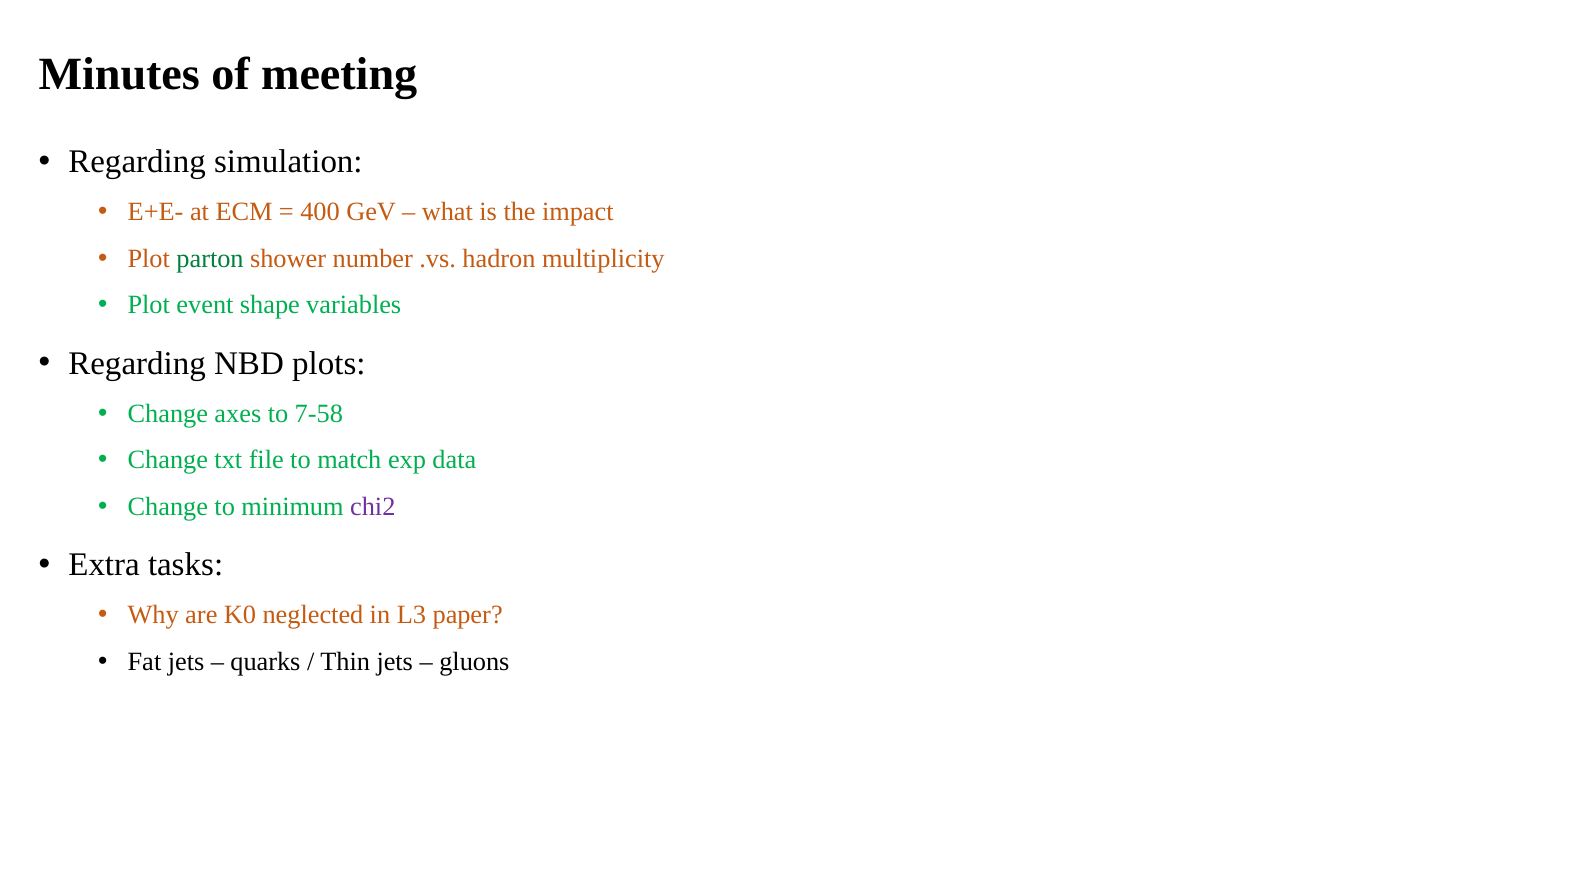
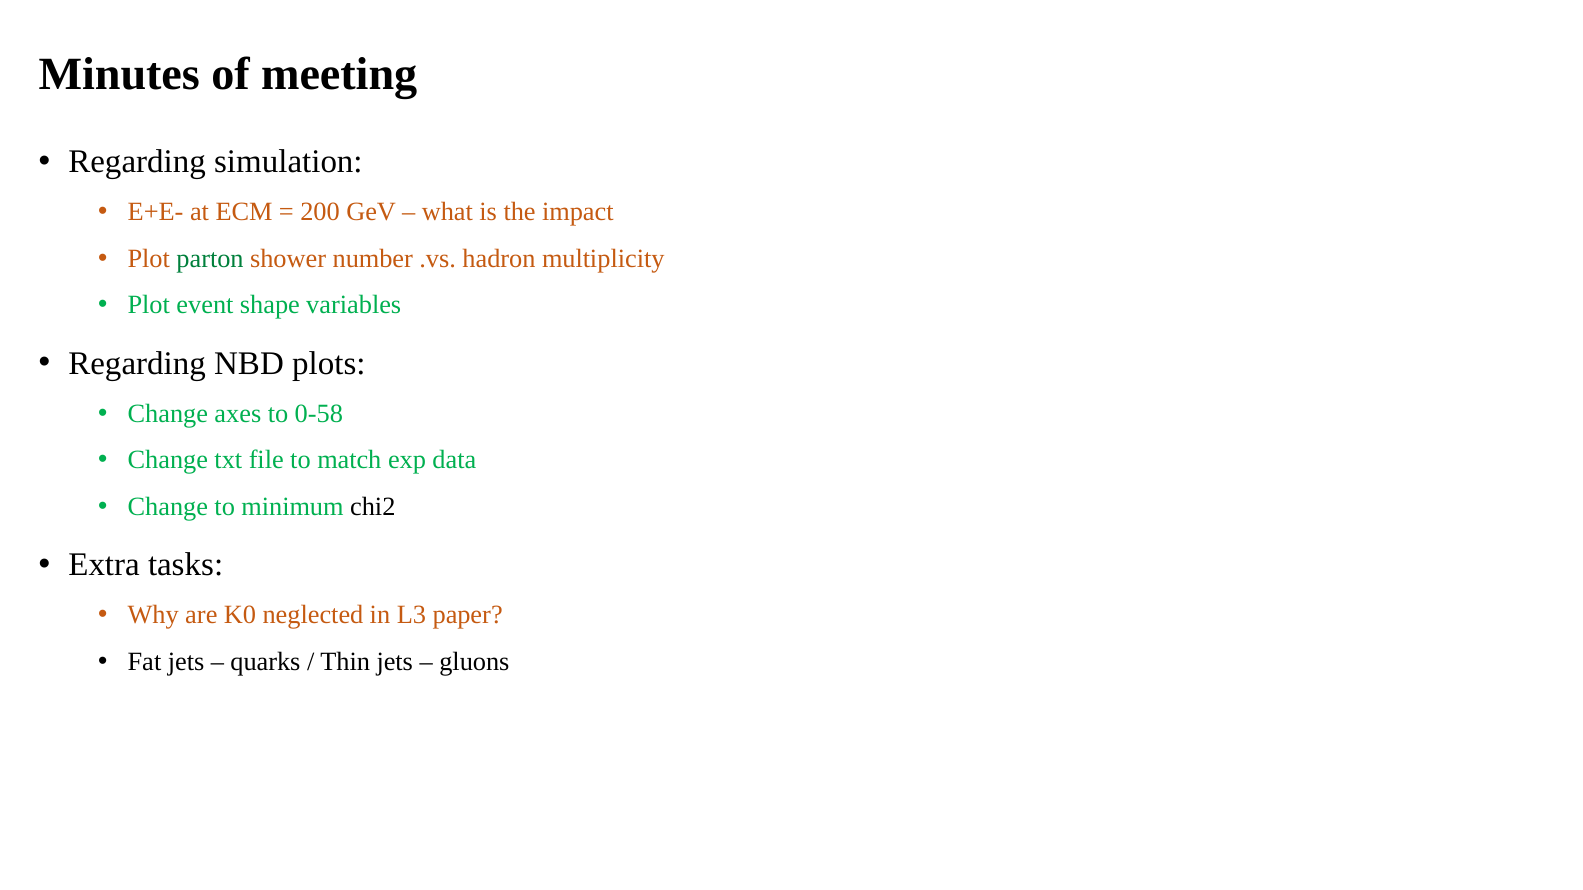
400: 400 -> 200 (320, 212)
7-58: 7-58 -> 0-58 (319, 414)
chi2 colour: purple -> black (373, 507)
